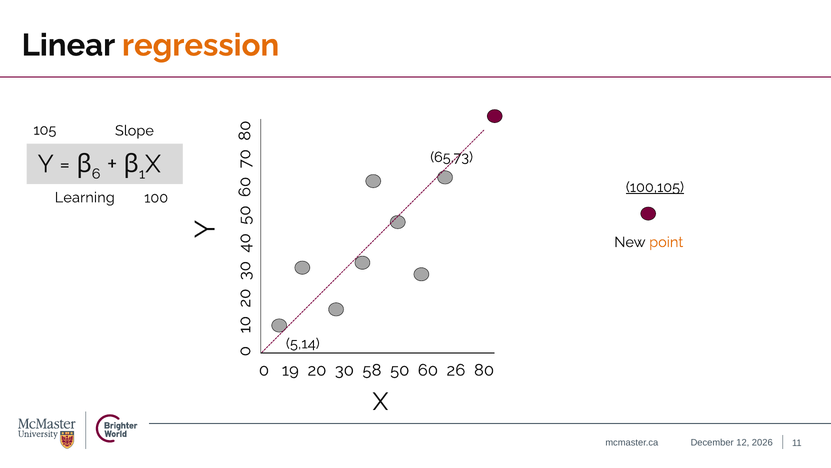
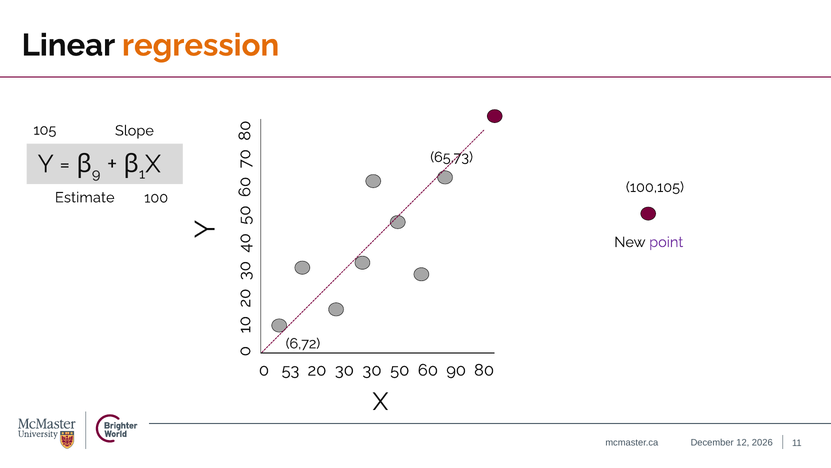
6: 6 -> 9 (96, 174)
100,105 underline: present -> none (655, 187)
Learning: Learning -> Estimate (85, 197)
point colour: orange -> purple (666, 242)
5,14: 5,14 -> 6,72 (303, 343)
19: 19 -> 53 (290, 370)
30 58: 58 -> 30 (372, 370)
26: 26 -> 90 (456, 370)
